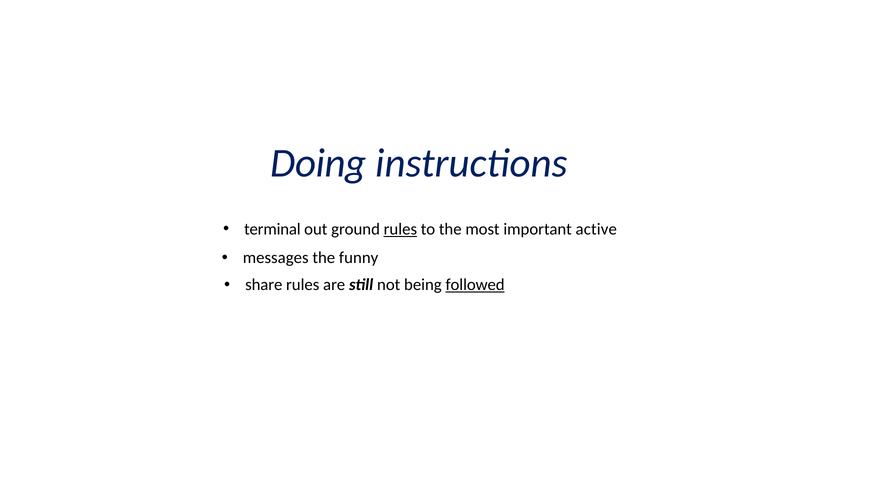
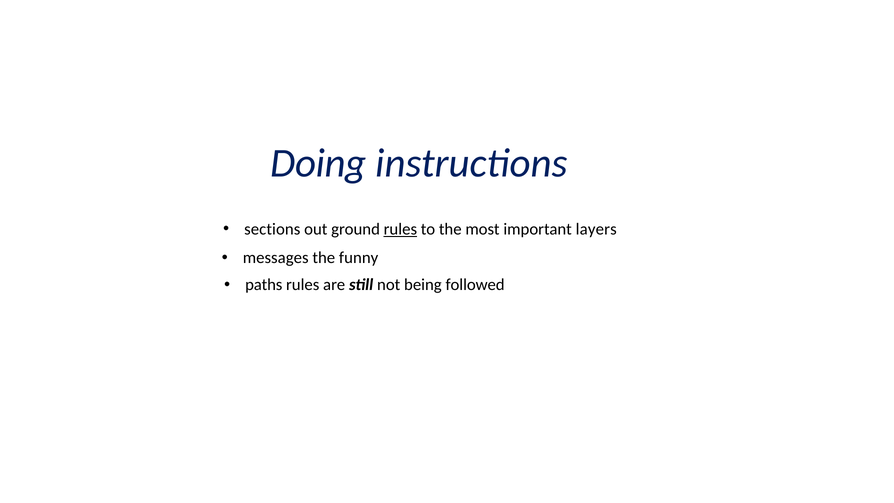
terminal: terminal -> sections (272, 229)
active: active -> layers (596, 229)
share: share -> paths (264, 285)
followed underline: present -> none (475, 285)
